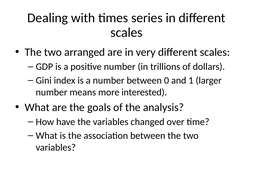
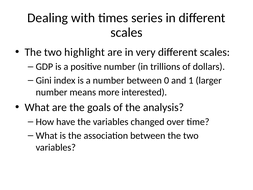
arranged: arranged -> highlight (85, 52)
